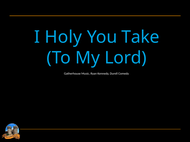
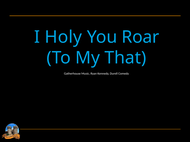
Take: Take -> Roar (140, 37)
Lord: Lord -> That (125, 58)
